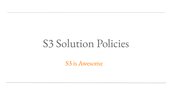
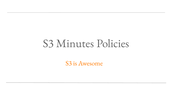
Solution: Solution -> Minutes (75, 43)
